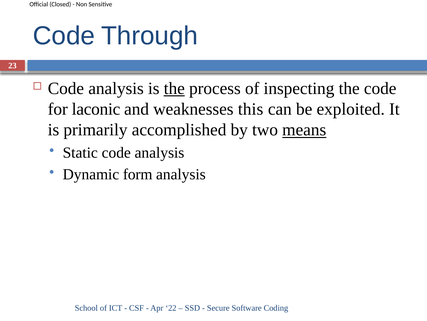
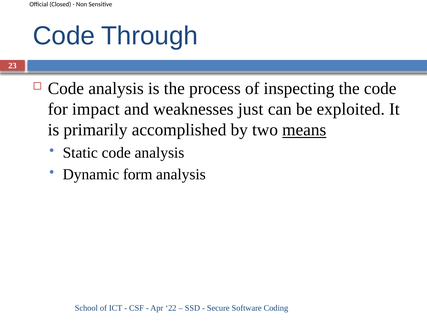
the underline: present -> none (174, 88)
laconic: laconic -> impact (96, 109)
this: this -> just (251, 109)
